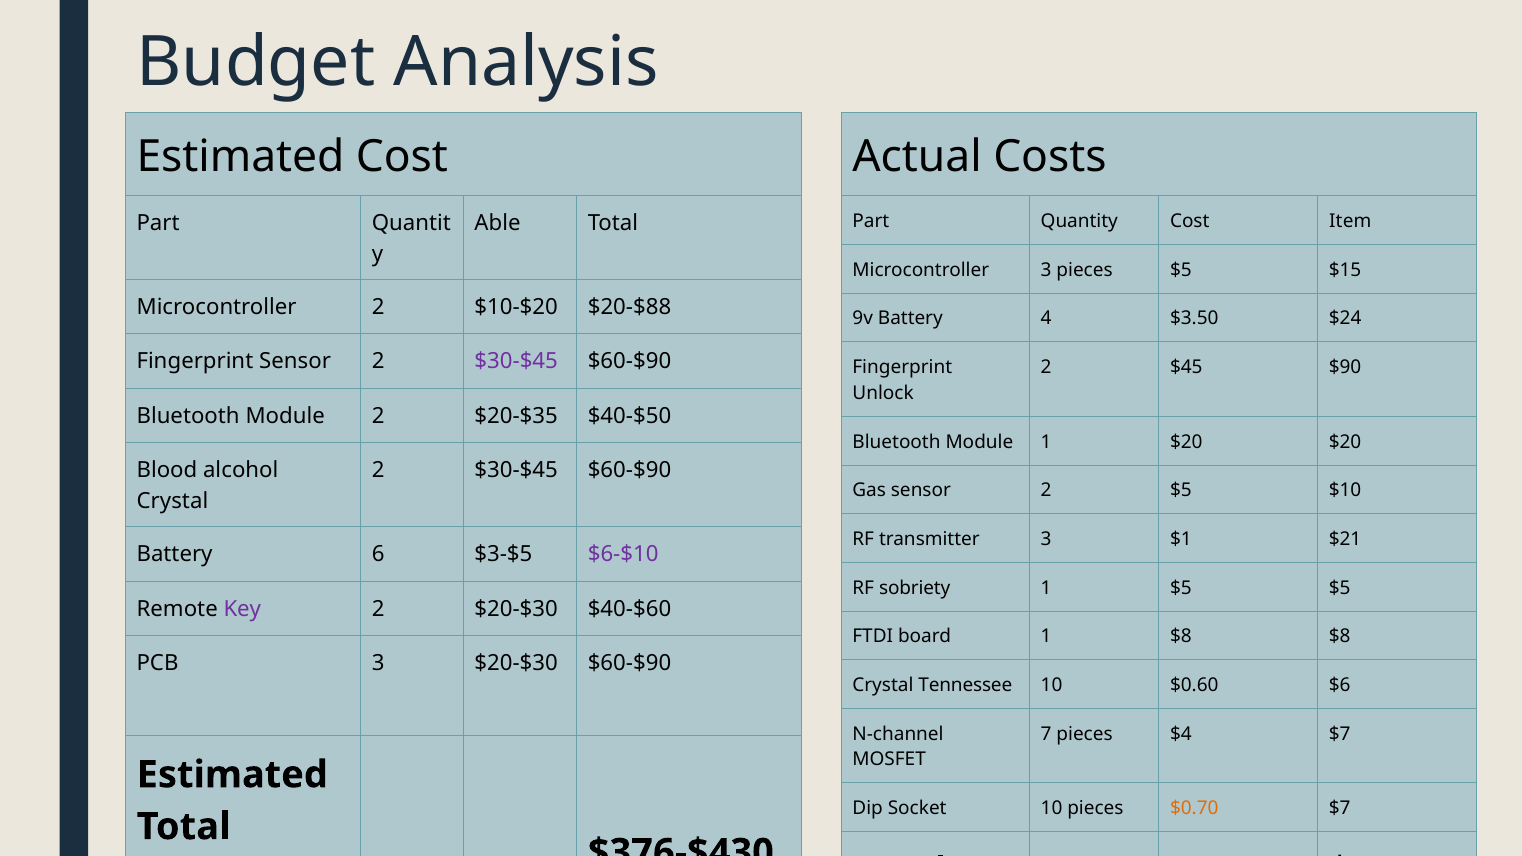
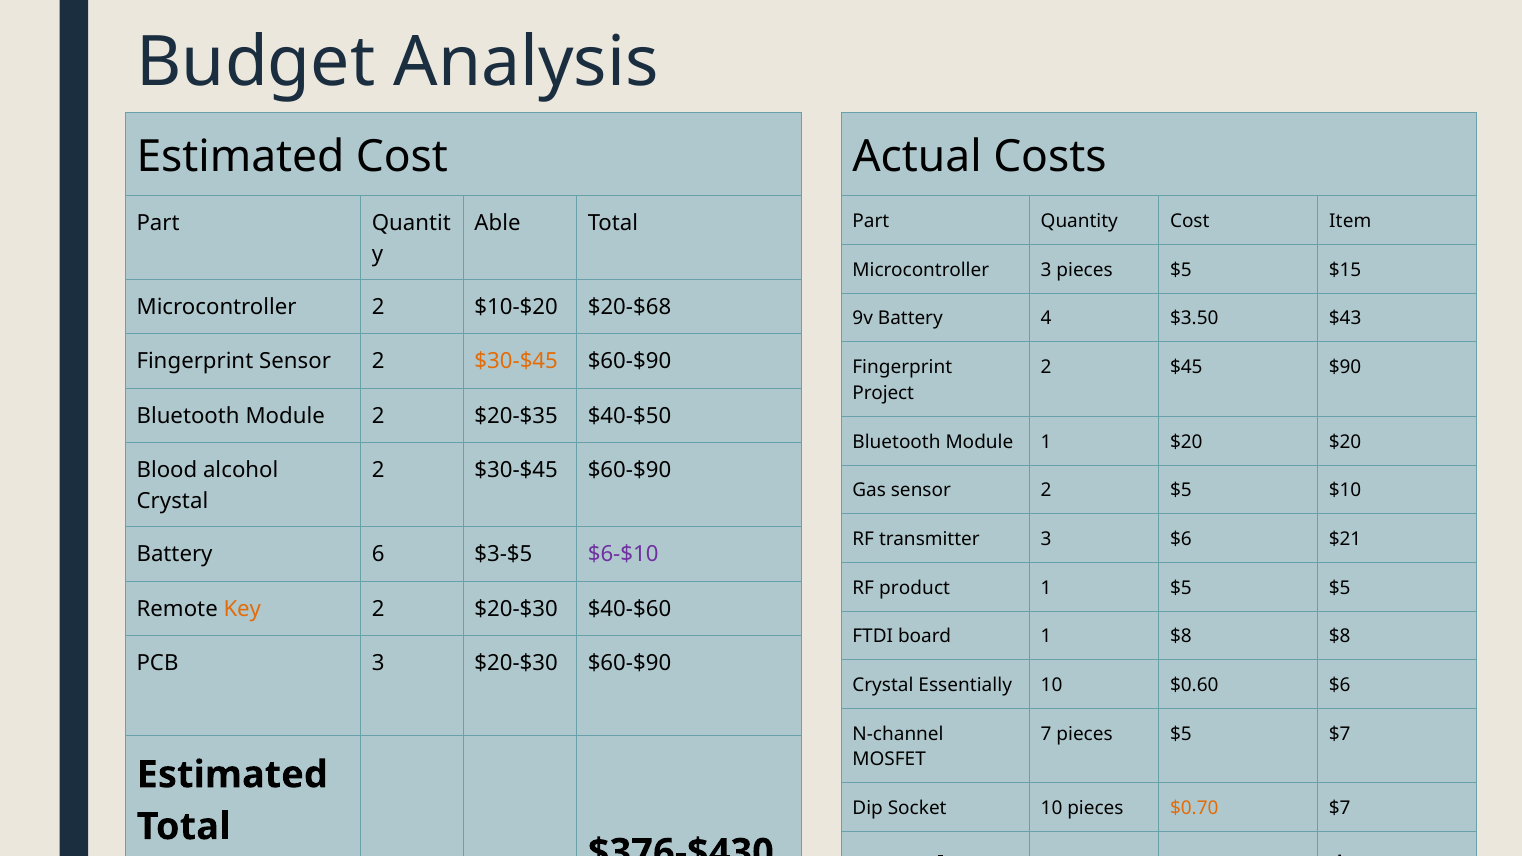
$20-$88: $20-$88 -> $20-$68 (630, 307)
$24: $24 -> $43 (1345, 319)
$30-$45 colour: purple -> orange (516, 361)
Unlock: Unlock -> Project (883, 393)
3 $1: $1 -> $6 (1181, 539)
sobriety: sobriety -> product (915, 588)
Key colour: purple -> orange (242, 609)
Tennessee: Tennessee -> Essentially (965, 685)
7 pieces $4: $4 -> $5 (1181, 734)
